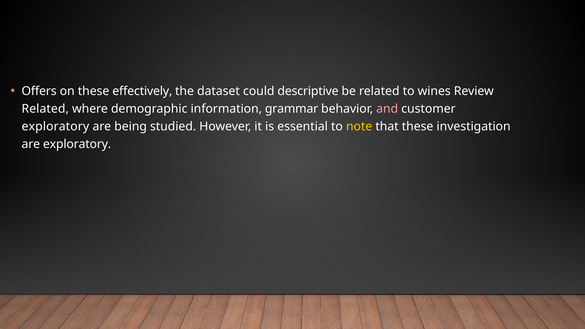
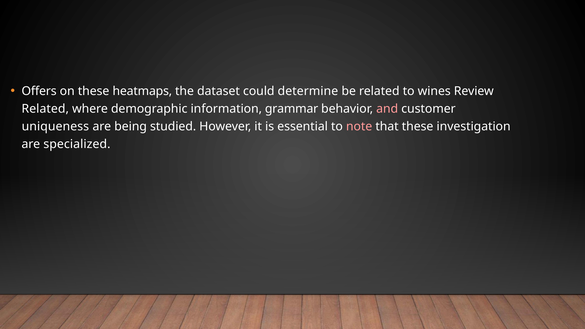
effectively: effectively -> heatmaps (142, 91)
descriptive: descriptive -> determine (308, 91)
exploratory: exploratory -> uniqueness (55, 126)
note colour: yellow -> pink (359, 126)
are exploratory: exploratory -> specialized (77, 144)
